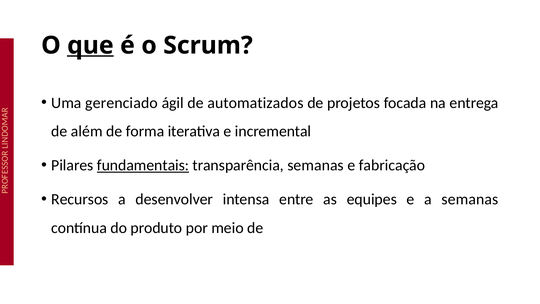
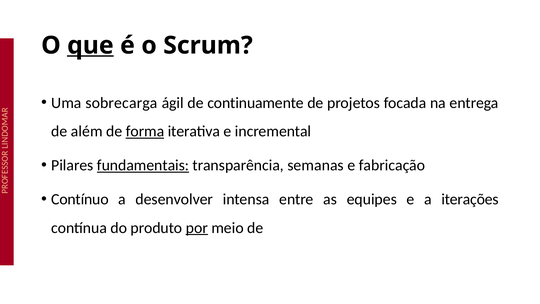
gerenciado: gerenciado -> sobrecarga (121, 103)
automatizados: automatizados -> continuamente (256, 103)
forma underline: none -> present (145, 131)
Recursos: Recursos -> Contínuo (80, 199)
a semanas: semanas -> iterações (470, 199)
por underline: none -> present (197, 228)
